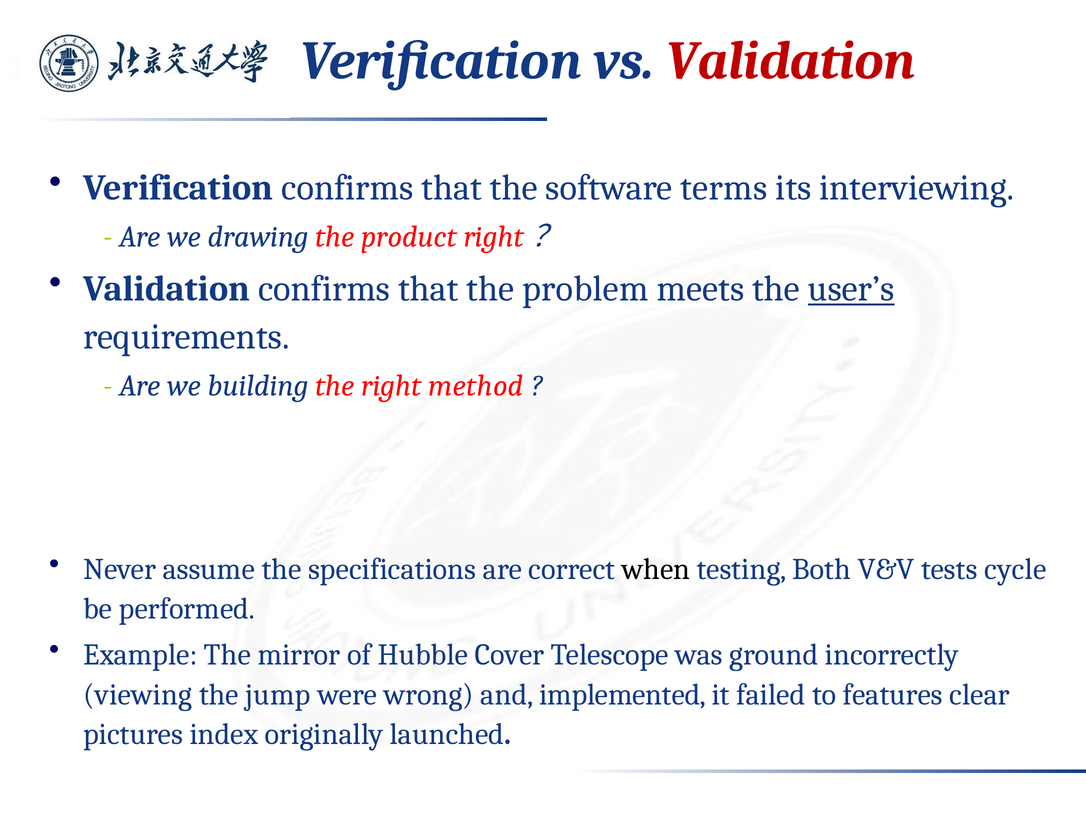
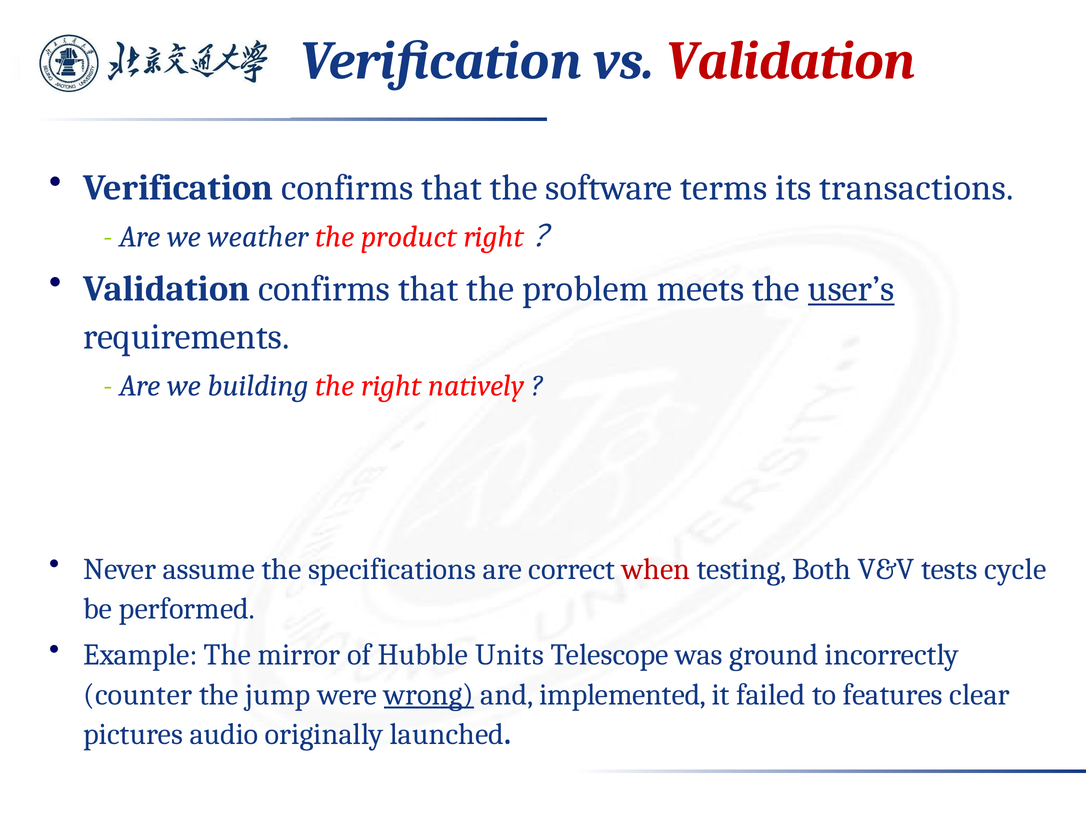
interviewing: interviewing -> transactions (917, 188)
drawing: drawing -> weather (258, 237)
method: method -> natively (476, 385)
when colour: black -> red (656, 569)
Cover: Cover -> Units (509, 654)
viewing: viewing -> counter (138, 694)
wrong underline: none -> present (429, 694)
index: index -> audio (224, 734)
